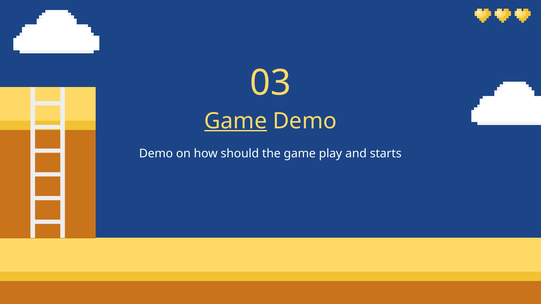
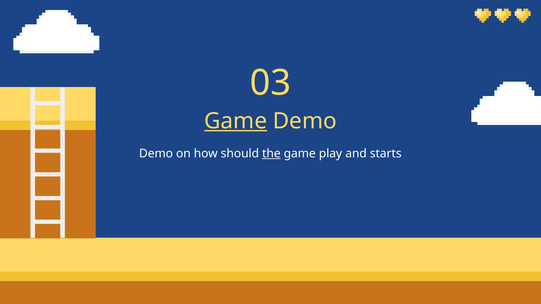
the underline: none -> present (271, 154)
